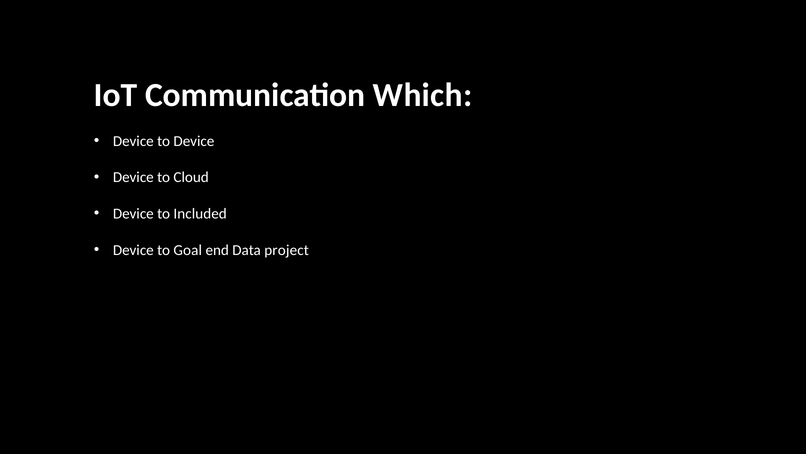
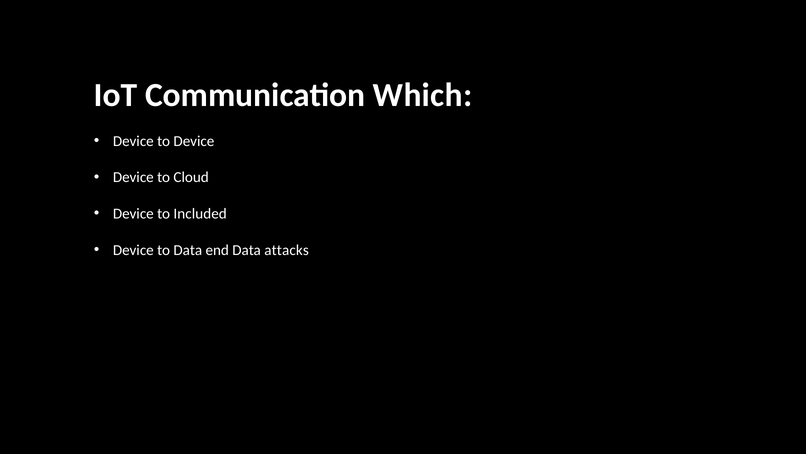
to Goal: Goal -> Data (188, 250)
project: project -> attacks (287, 250)
